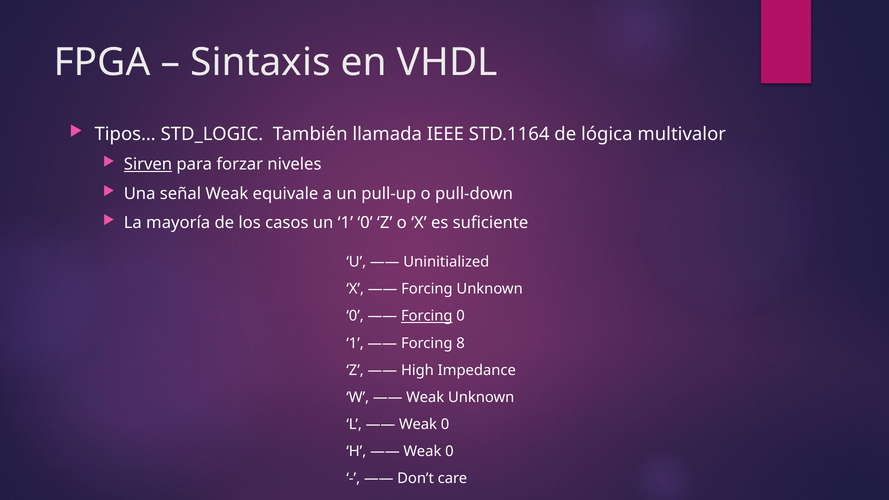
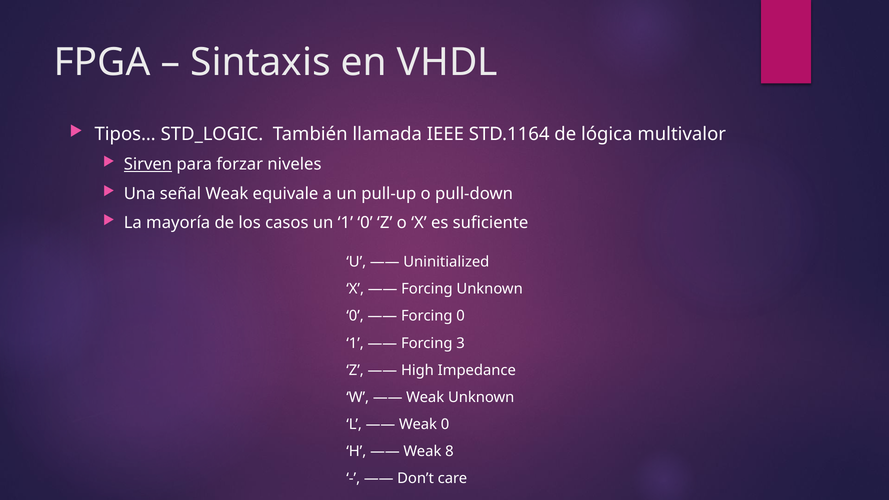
Forcing underline: present -> none (427, 316)
8: 8 -> 3 (461, 343)
0: 0 -> 8 (449, 451)
